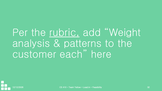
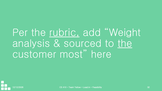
patterns: patterns -> sourced (83, 44)
the underline: none -> present (125, 44)
each: each -> most (74, 54)
